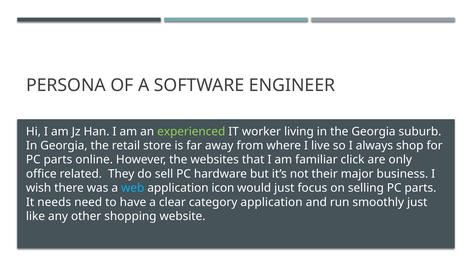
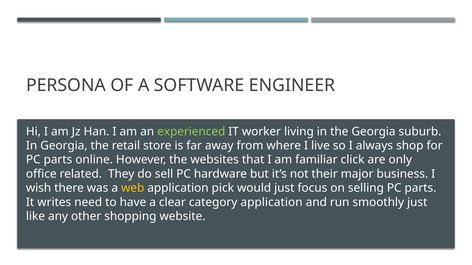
web colour: light blue -> yellow (133, 188)
icon: icon -> pick (223, 188)
needs: needs -> writes (54, 203)
